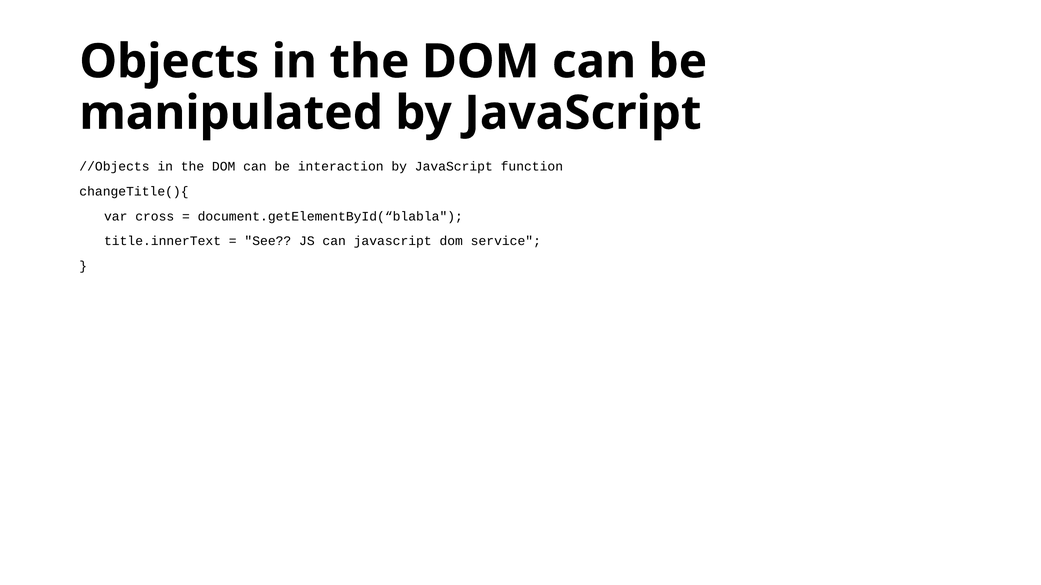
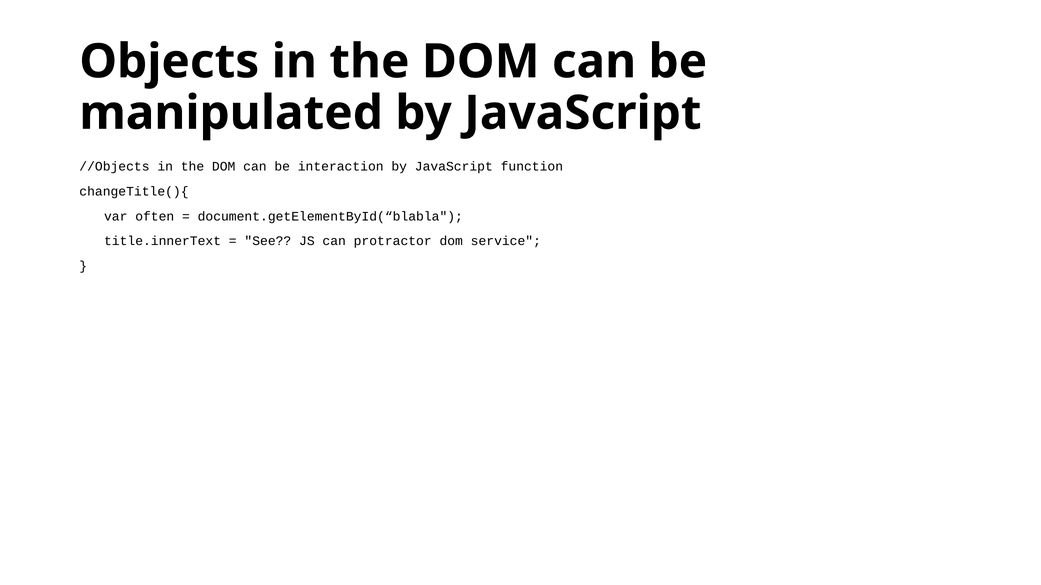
cross: cross -> often (155, 217)
can javascript: javascript -> protractor (393, 241)
